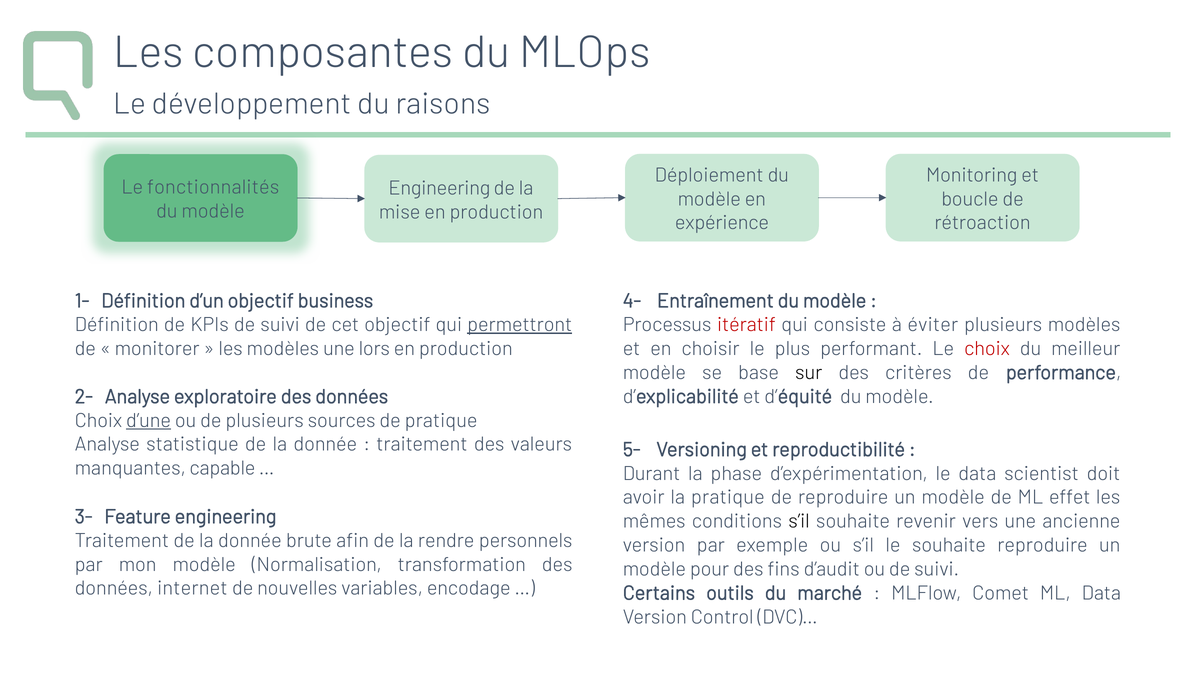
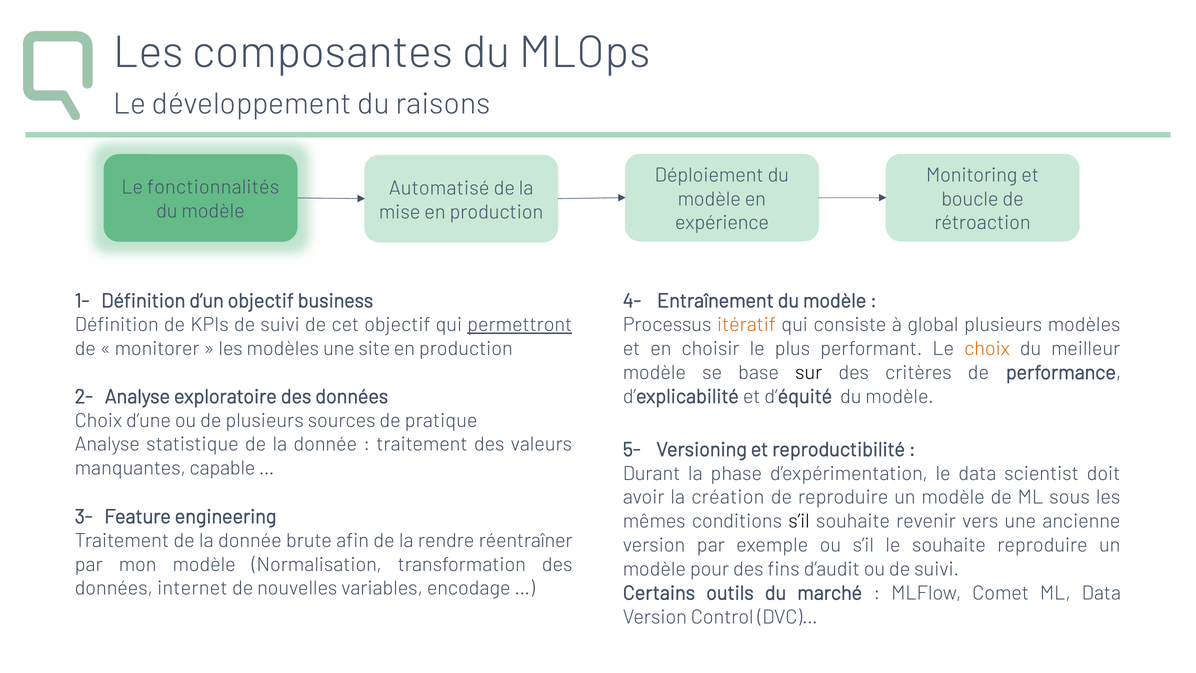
Engineering: Engineering -> Automatisé (439, 188)
itératif colour: red -> orange (746, 325)
éviter: éviter -> global (933, 325)
lors: lors -> site (374, 348)
choix colour: red -> orange (987, 348)
d’une underline: present -> none (149, 420)
la pratique: pratique -> création (728, 497)
effet: effet -> sous (1070, 497)
personnels: personnels -> réentraîner (526, 540)
